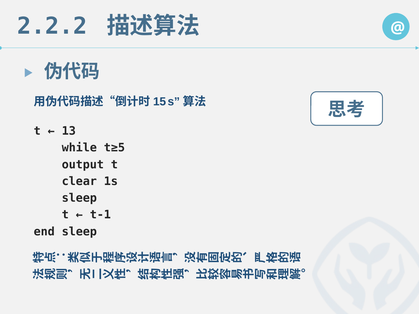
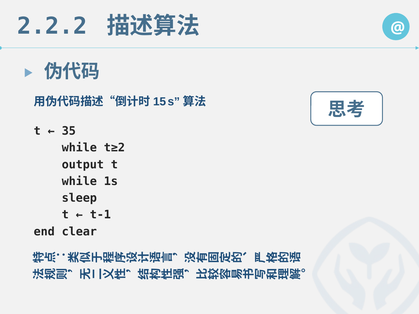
13: 13 -> 35 (69, 131)
t≥5: t≥5 -> t≥2 (114, 148)
clear: clear -> while (79, 181)
end sleep: sleep -> clear (79, 232)
